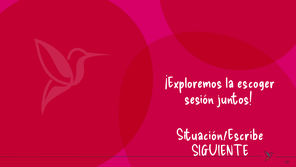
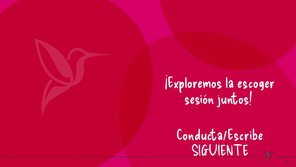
Situación/Escribe: Situación/Escribe -> Conducta/Escribe (220, 135)
